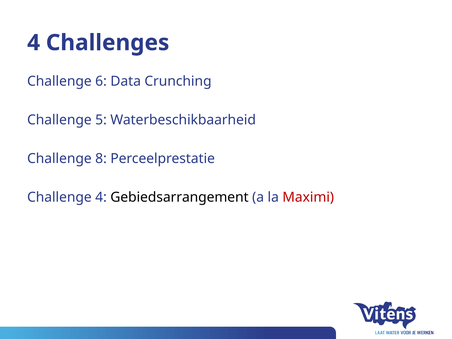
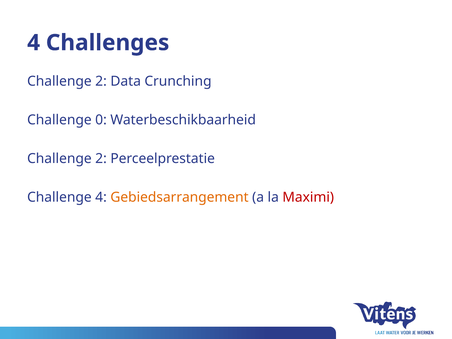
6: 6 -> 2 (101, 81)
5: 5 -> 0 (101, 120)
8: 8 -> 2 (101, 159)
Gebiedsarrangement colour: black -> orange (179, 197)
